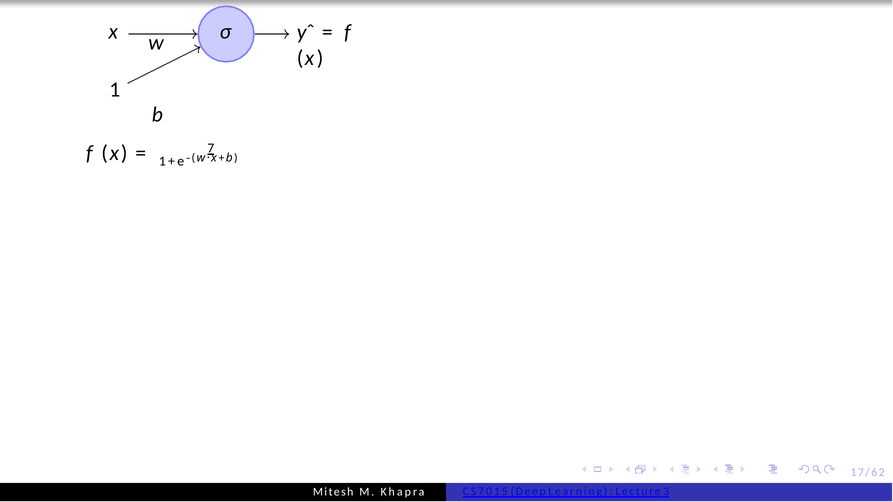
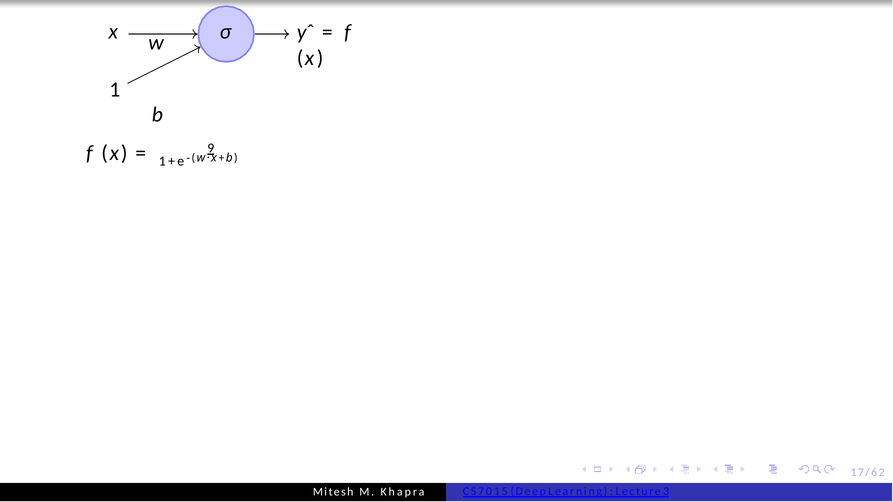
7: 7 -> 9 (211, 148)
